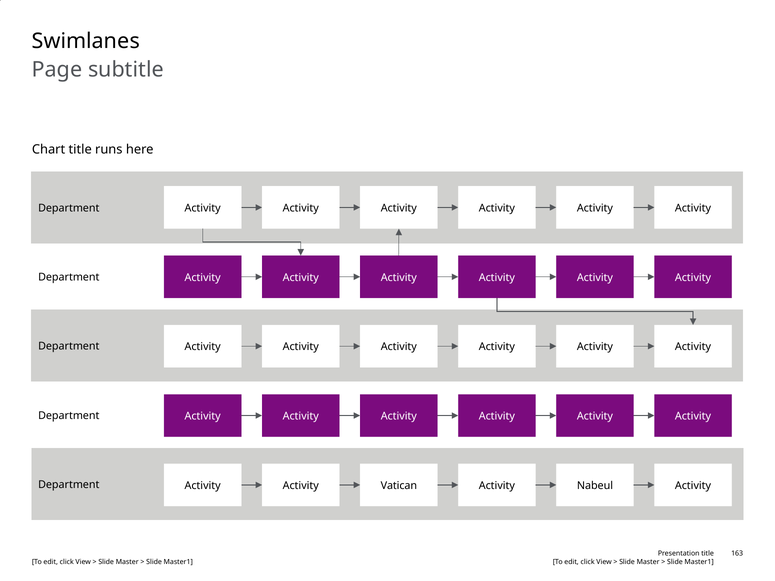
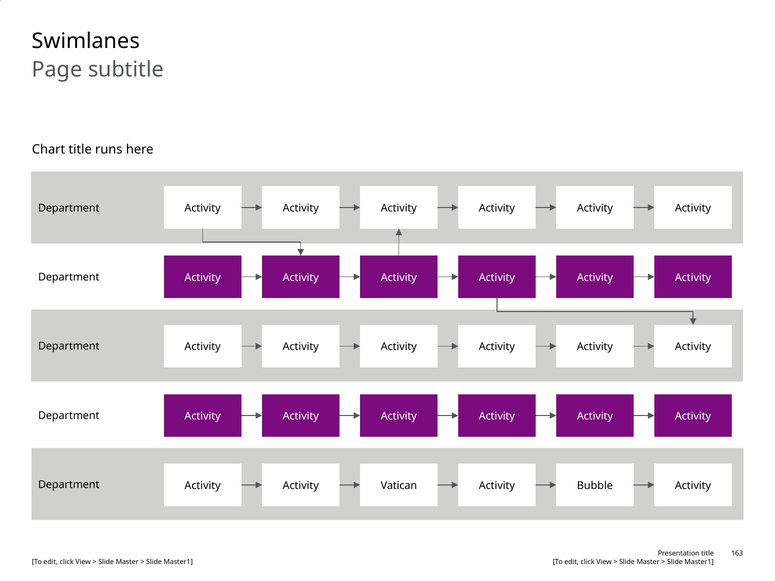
Nabeul: Nabeul -> Bubble (595, 486)
